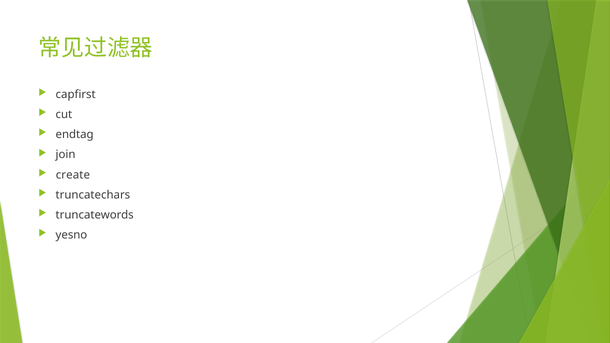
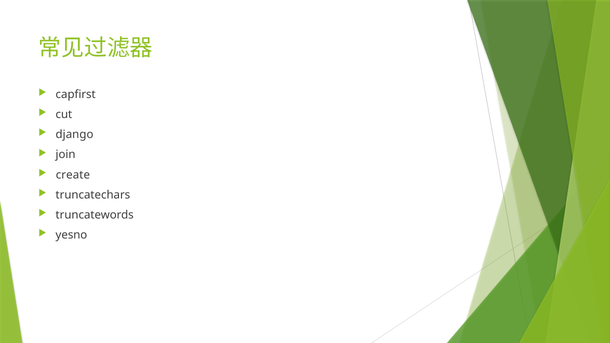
endtag: endtag -> django (75, 135)
